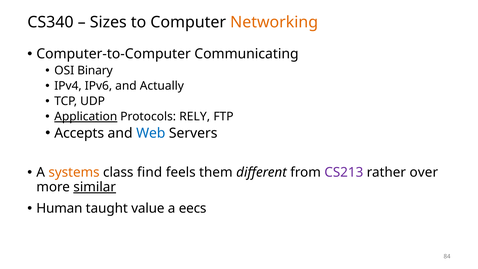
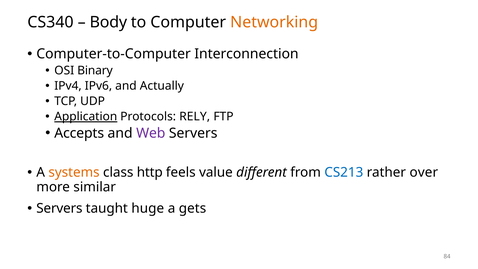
Sizes: Sizes -> Body (108, 22)
Communicating: Communicating -> Interconnection (246, 54)
Web colour: blue -> purple (151, 133)
find: find -> http (150, 172)
them: them -> value (216, 172)
CS213 colour: purple -> blue (344, 172)
similar underline: present -> none (95, 187)
Human: Human -> Servers (59, 208)
value: value -> huge (148, 208)
eecs: eecs -> gets (192, 208)
